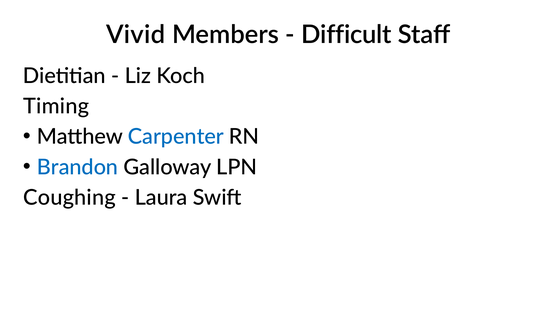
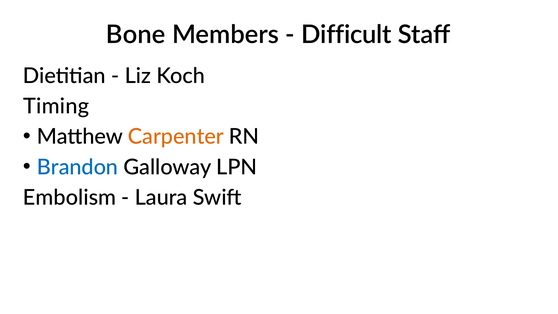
Vivid: Vivid -> Bone (136, 35)
Carpenter colour: blue -> orange (176, 137)
Coughing: Coughing -> Embolism (70, 198)
